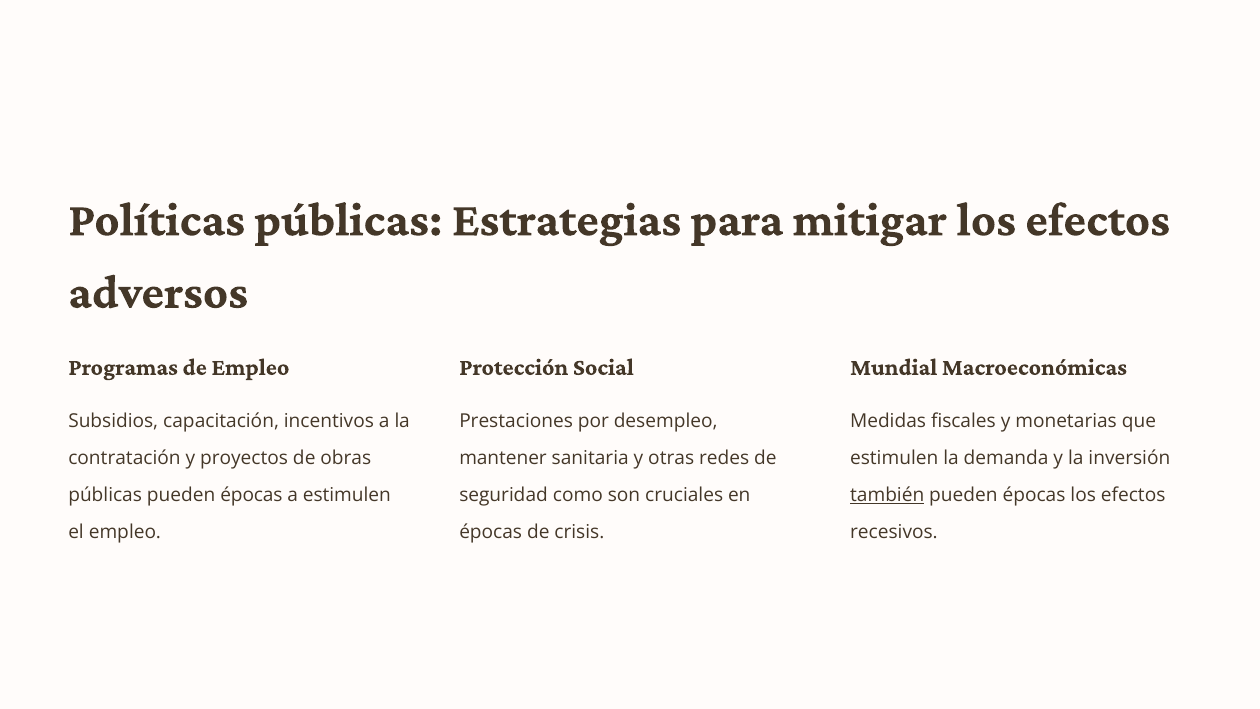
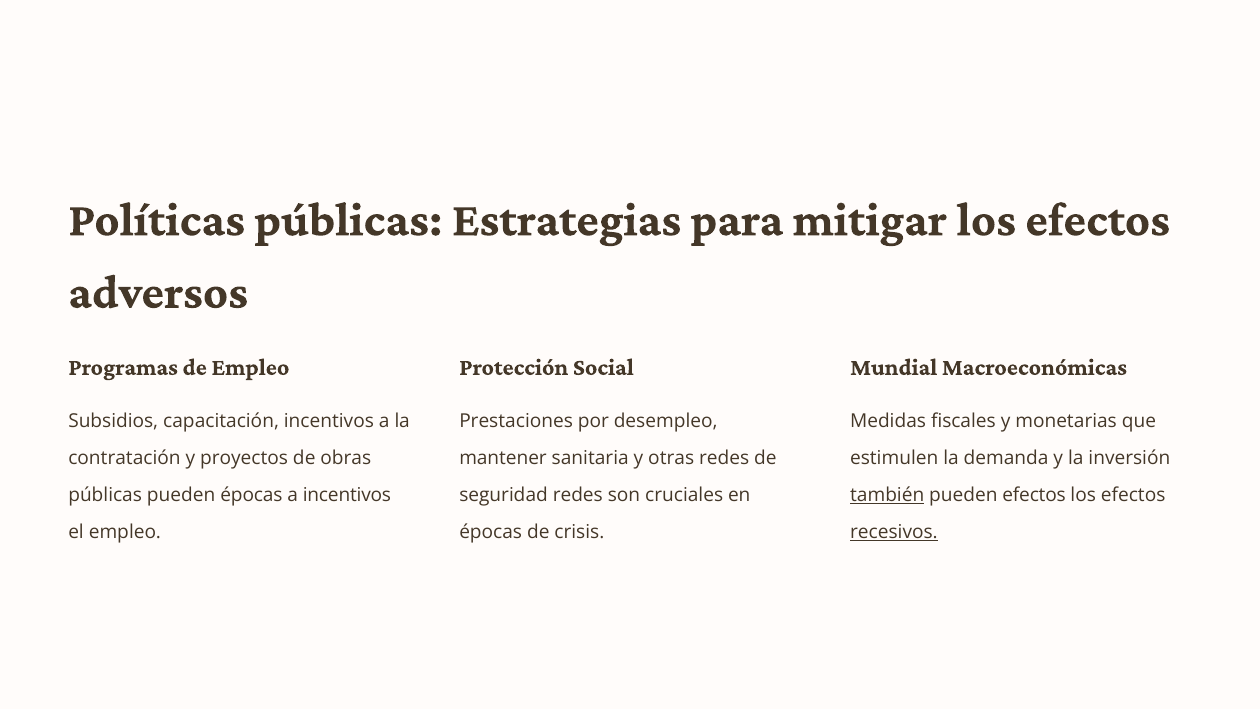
a estimulen: estimulen -> incentivos (347, 495)
seguridad como: como -> redes (578, 495)
épocas: épocas -> efectos (1034, 495)
recesivos underline: none -> present (894, 532)
